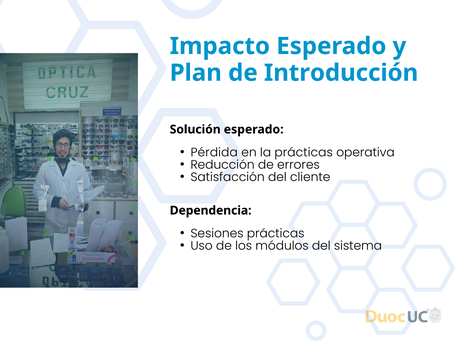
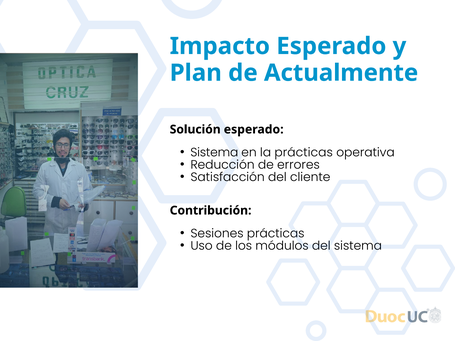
Introducción: Introducción -> Actualmente (341, 73)
Pérdida: Pérdida -> Sistema (214, 152)
Dependencia: Dependencia -> Contribución (211, 211)
